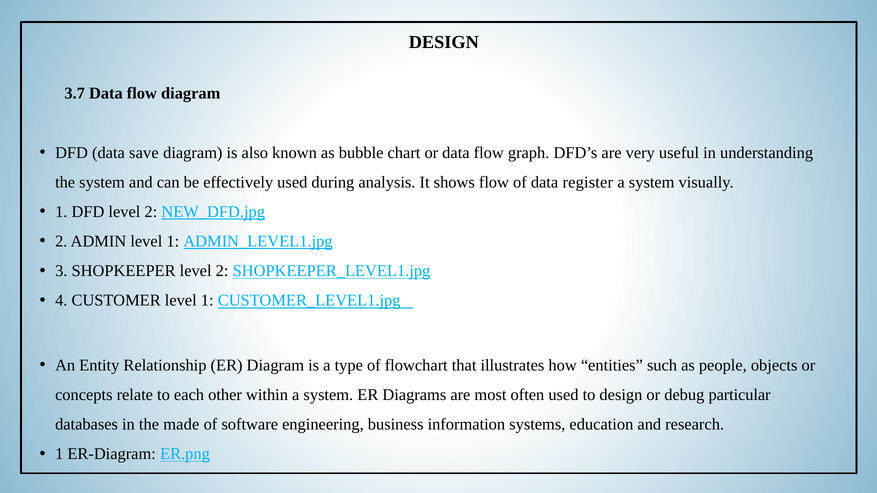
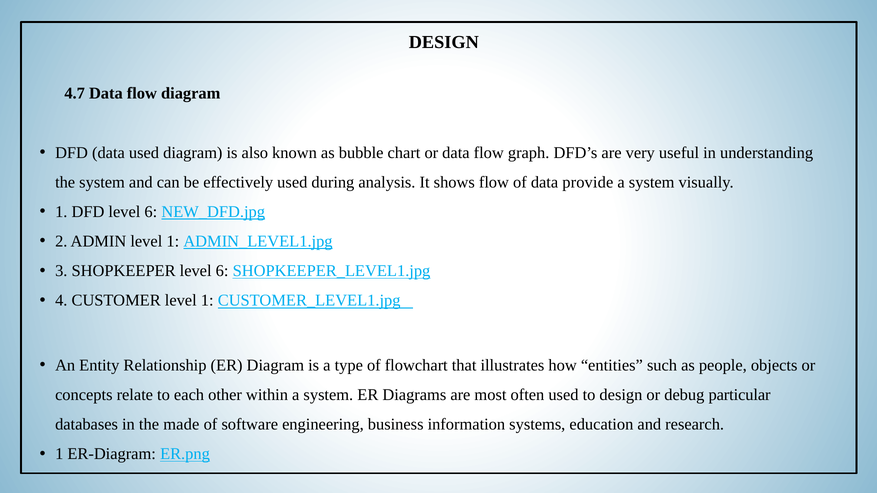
3.7: 3.7 -> 4.7 (75, 94)
data save: save -> used (144, 153)
register: register -> provide (588, 182)
DFD level 2: 2 -> 6 (151, 212)
SHOPKEEPER level 2: 2 -> 6 (222, 271)
